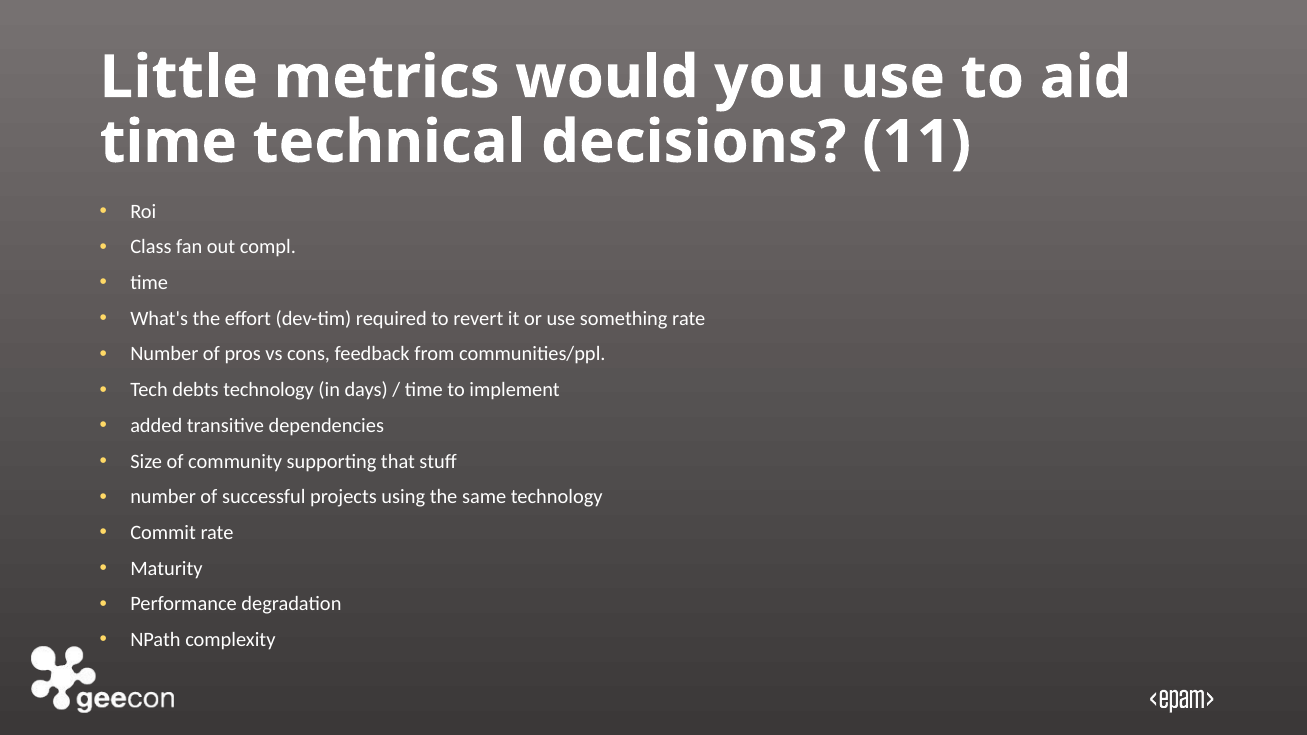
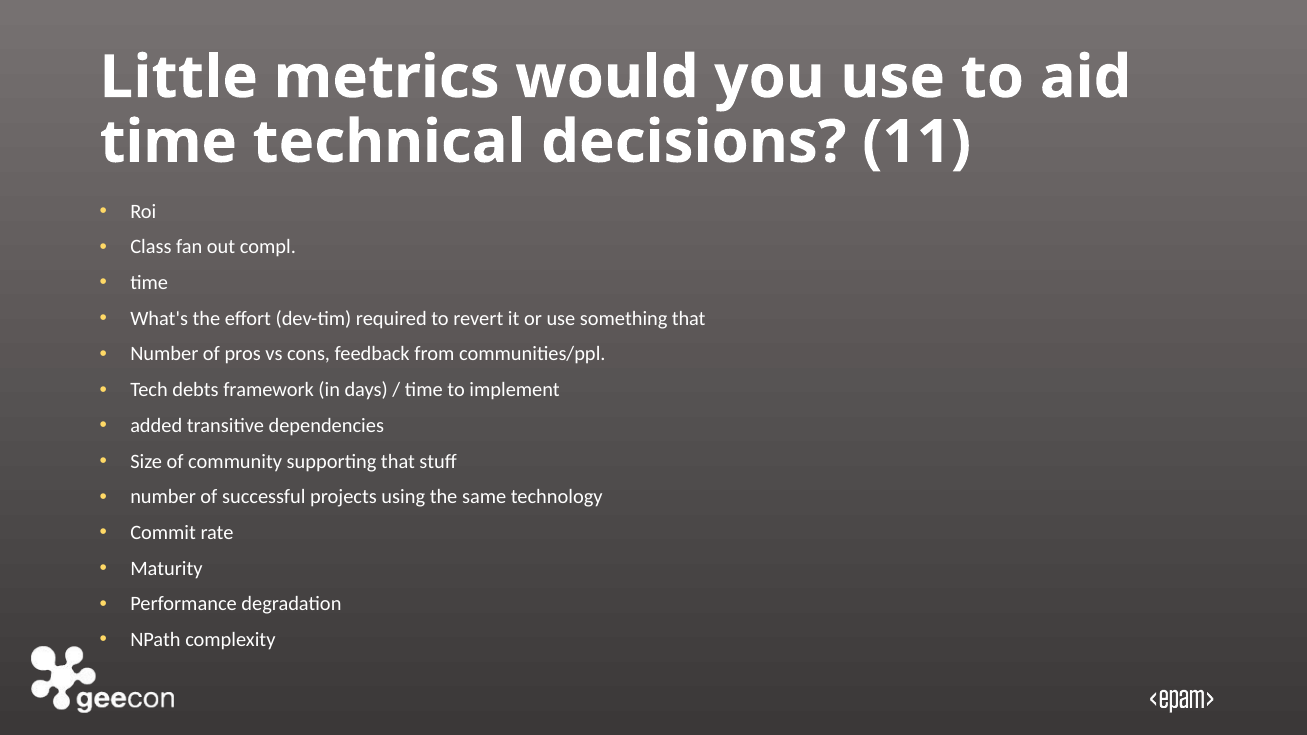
something rate: rate -> that (689, 319)
debts technology: technology -> framework (269, 390)
